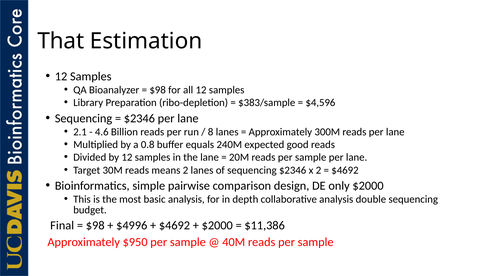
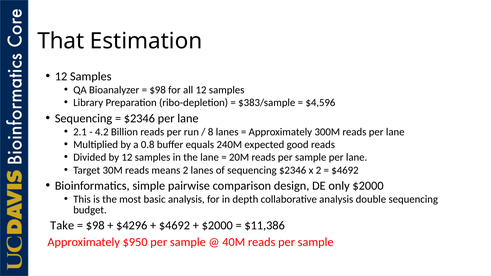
4.6: 4.6 -> 4.2 (102, 132)
Final: Final -> Take (62, 226)
$4996: $4996 -> $4296 (132, 226)
